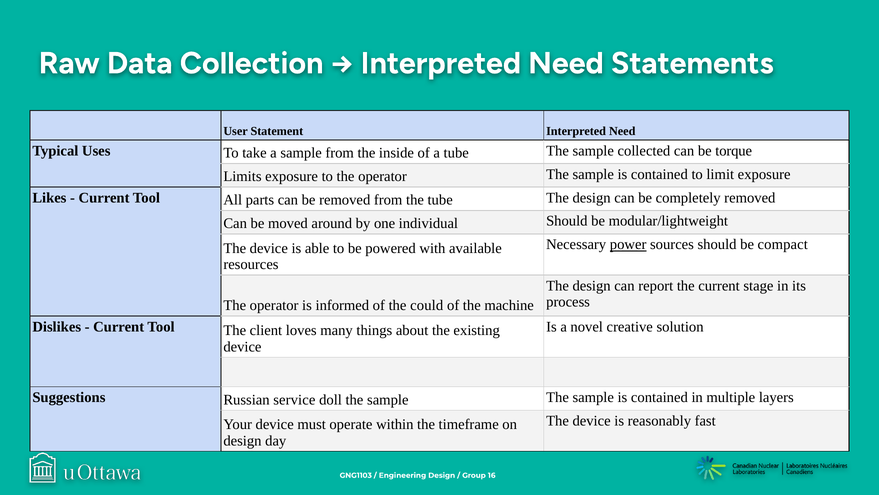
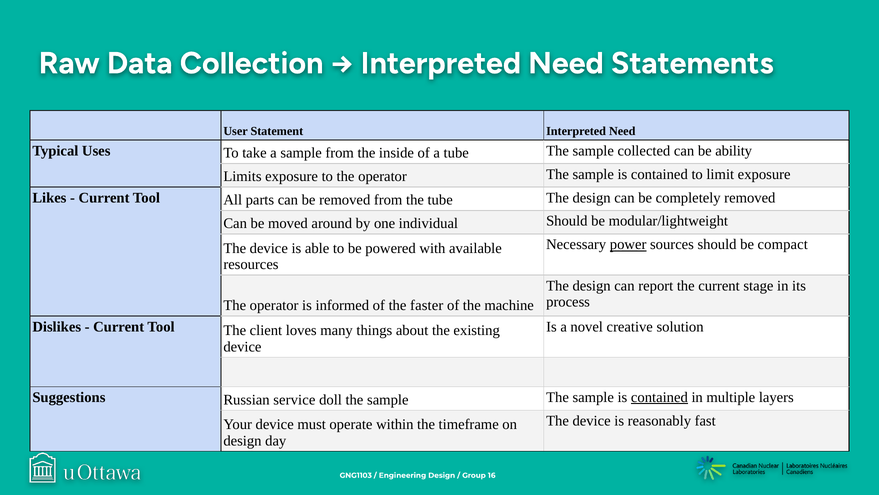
torque: torque -> ability (734, 151)
could: could -> faster (427, 305)
contained underline: none -> present (659, 397)
